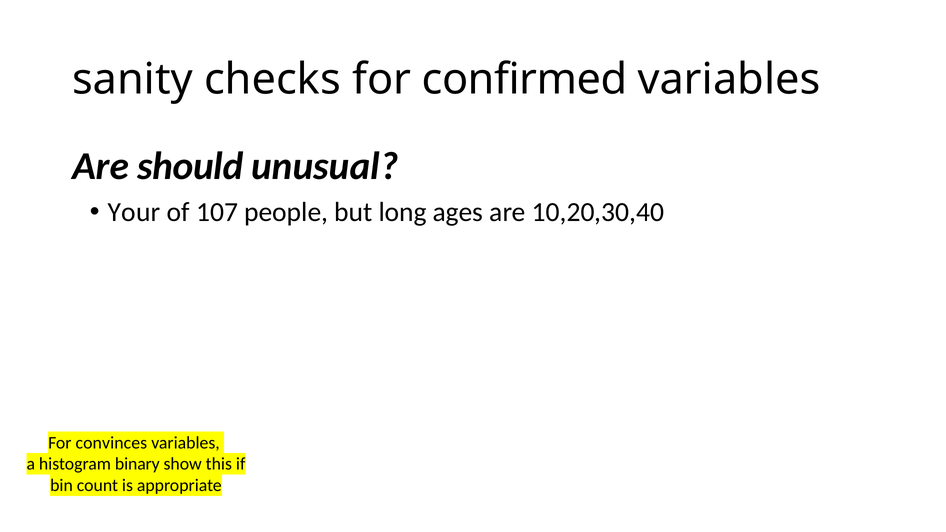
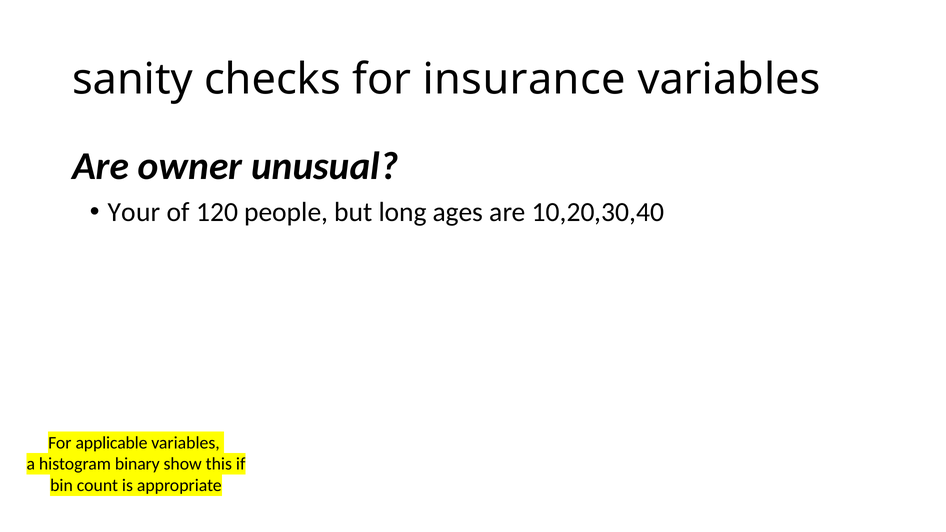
confirmed: confirmed -> insurance (524, 79)
should: should -> owner (190, 166)
107: 107 -> 120 (217, 212)
convinces: convinces -> applicable (111, 443)
